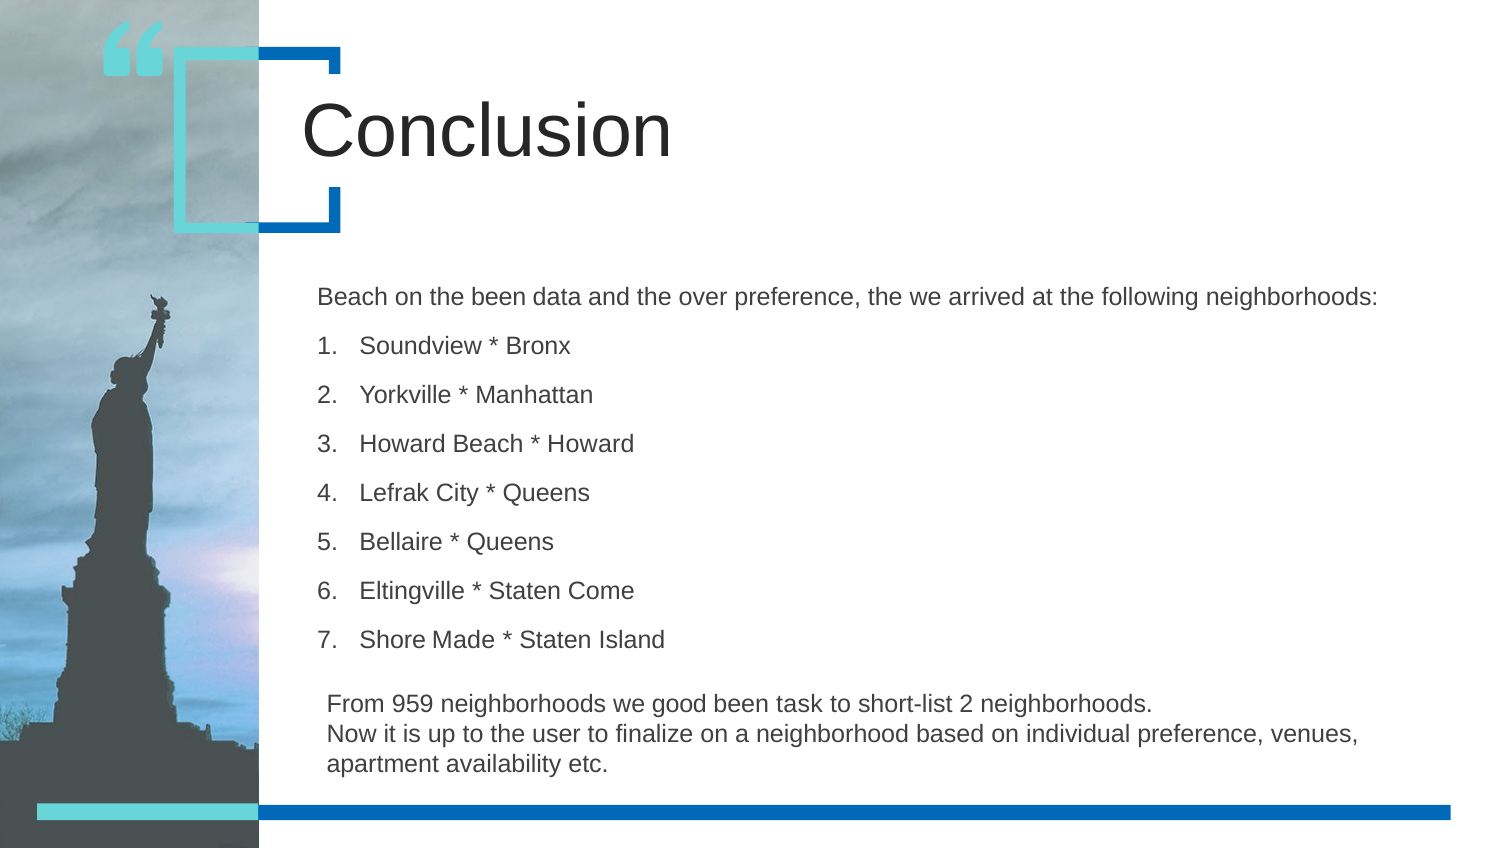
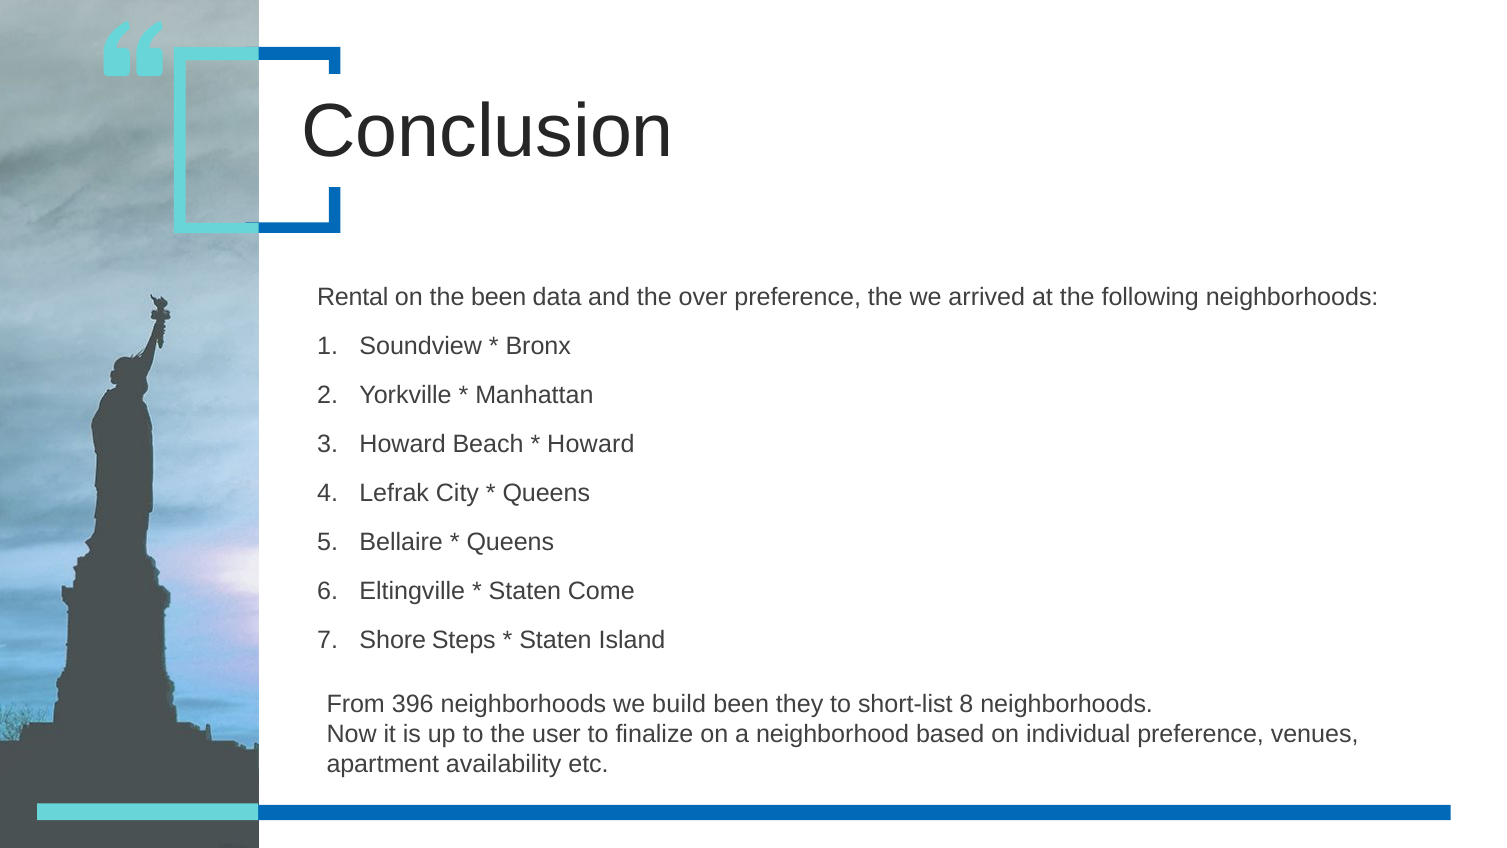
Beach: Beach -> Rental (353, 297)
Made: Made -> Steps (464, 640)
959: 959 -> 396 (413, 704)
good: good -> build (679, 704)
task: task -> they (800, 704)
short-list 2: 2 -> 8 (966, 704)
